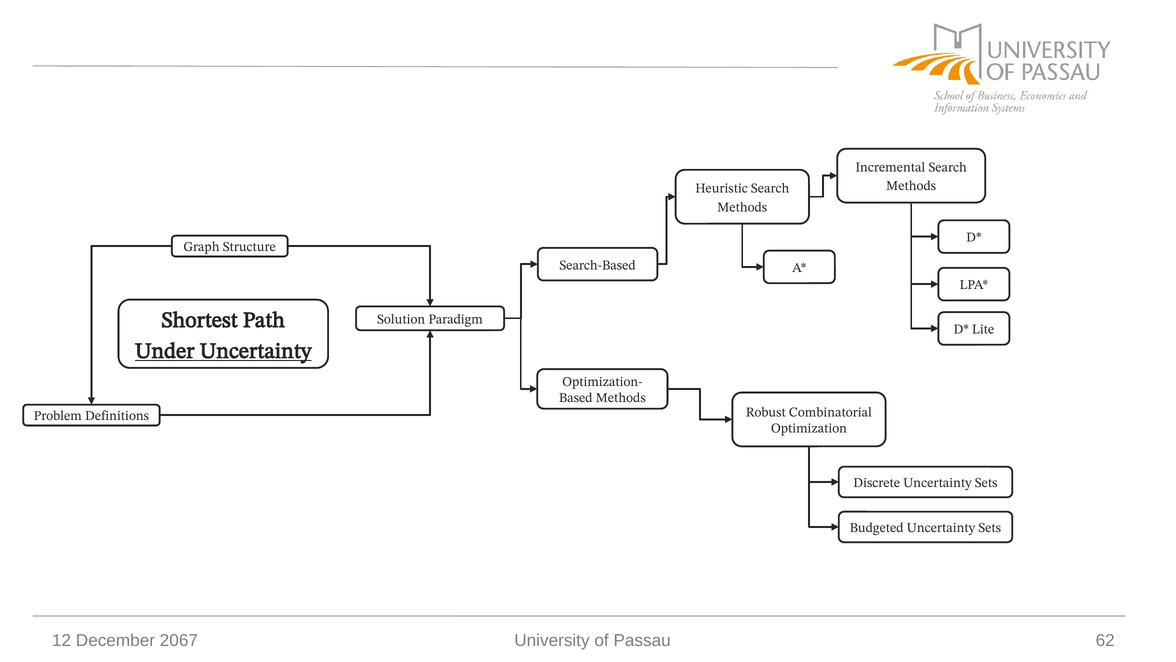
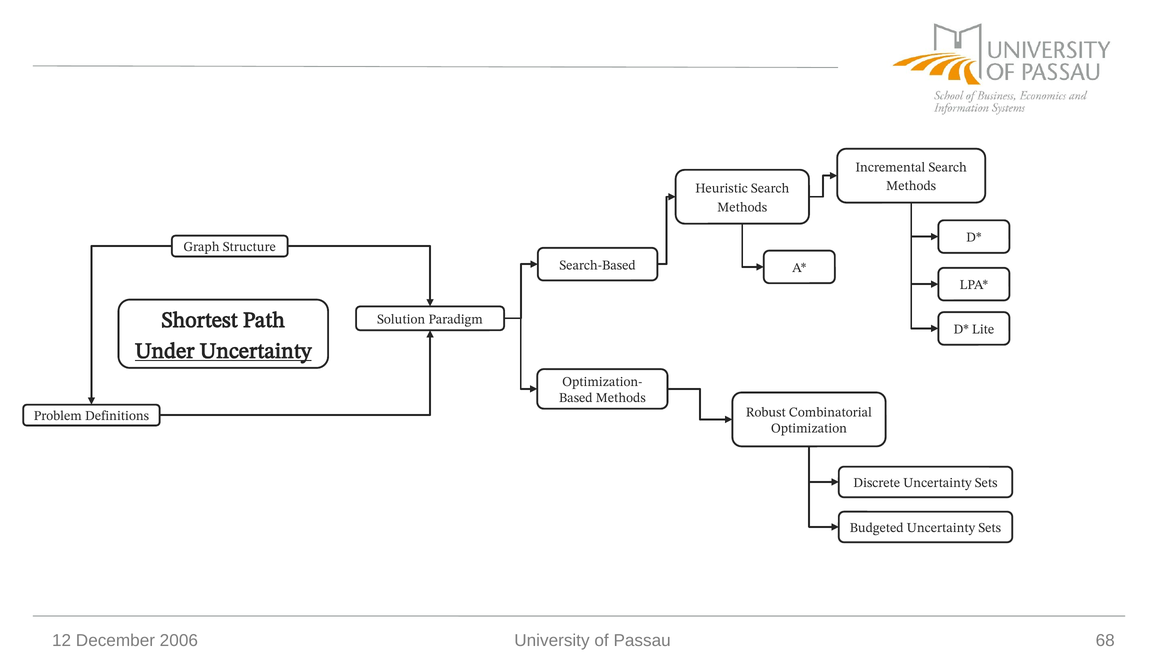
2067: 2067 -> 2006 (179, 640)
62: 62 -> 68 (1105, 640)
